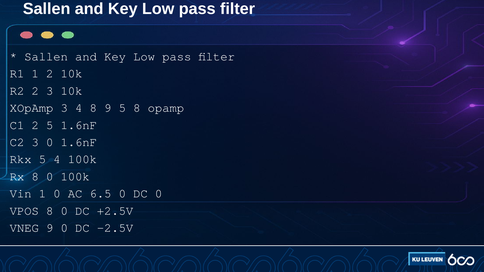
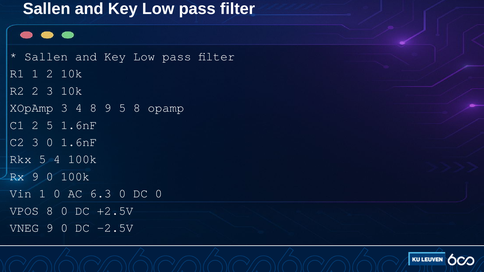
Rx 8: 8 -> 9 (35, 177)
6.5: 6.5 -> 6.3 (101, 194)
